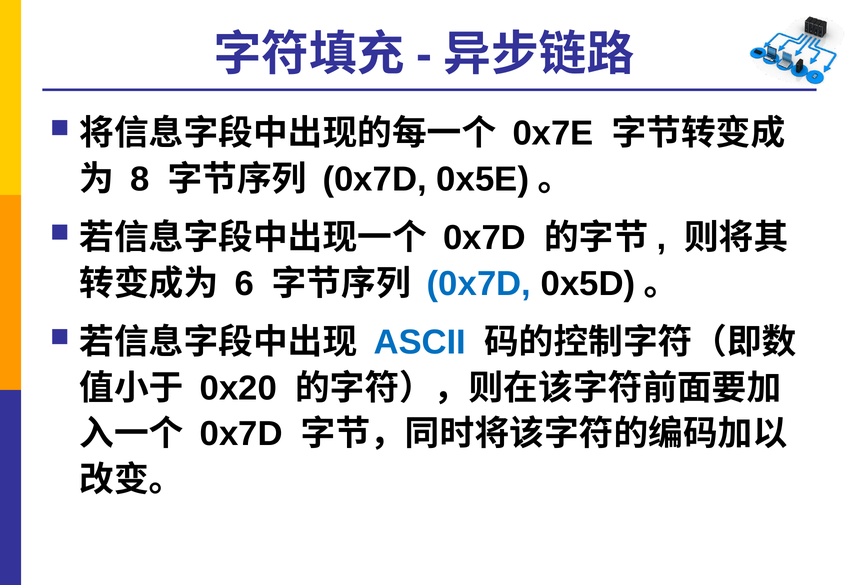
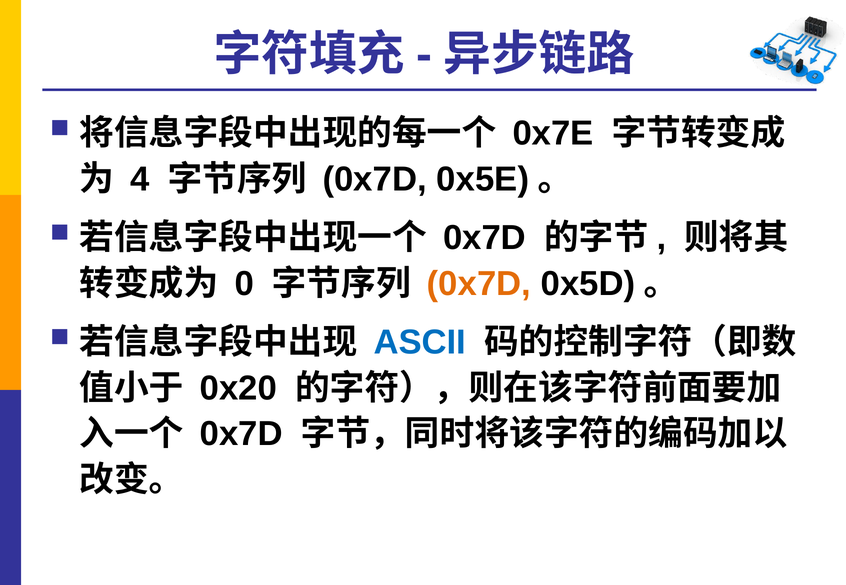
8: 8 -> 4 (140, 179)
6: 6 -> 0 (244, 284)
0x7D colour: blue -> orange (479, 284)
